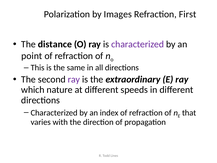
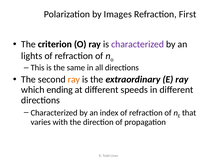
distance: distance -> criterion (55, 44)
point: point -> lights (32, 56)
ray colour: purple -> orange (74, 79)
nature: nature -> ending (60, 90)
